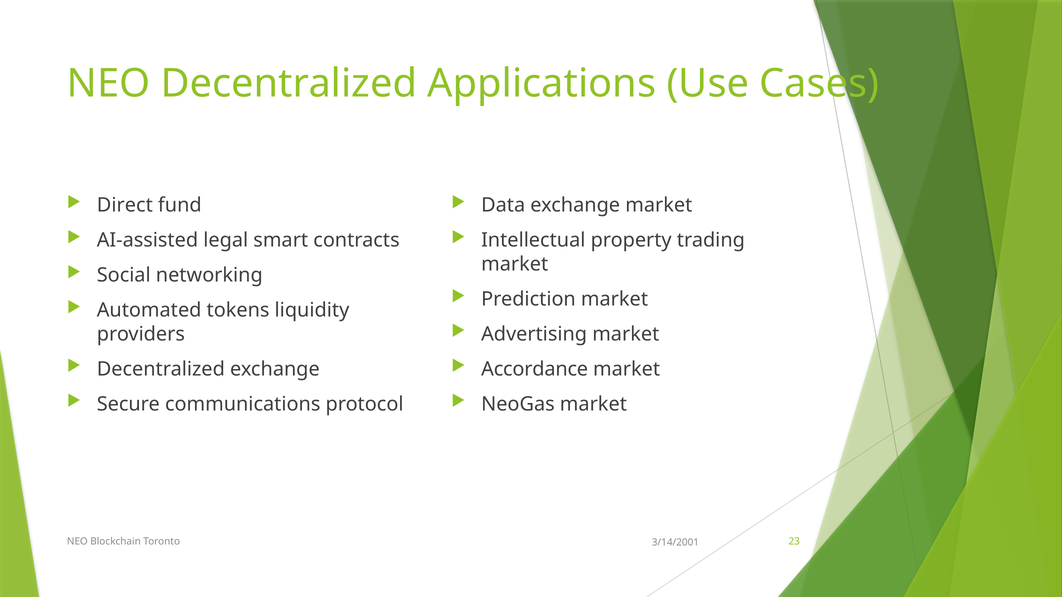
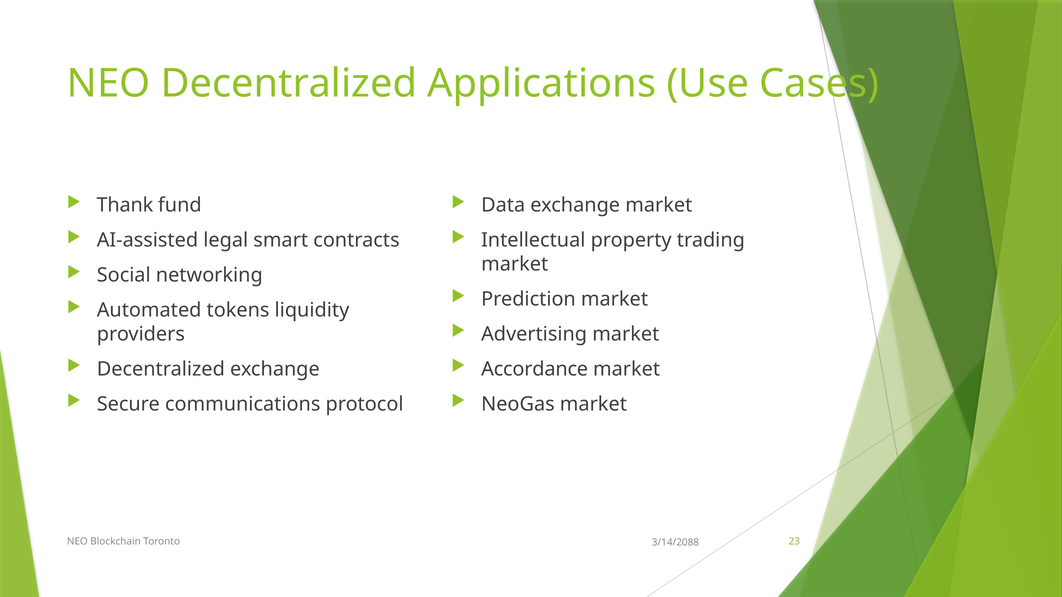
Direct: Direct -> Thank (125, 206)
3/14/2001: 3/14/2001 -> 3/14/2088 (675, 543)
